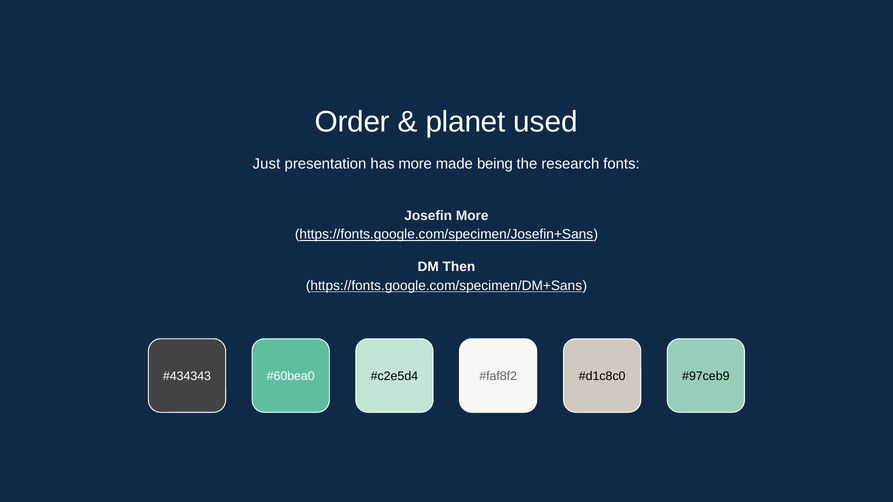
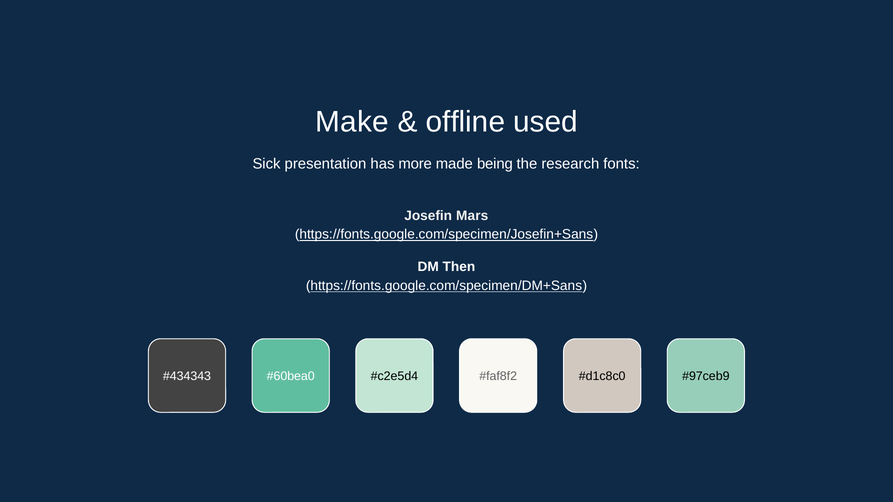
Order: Order -> Make (352, 122)
planet: planet -> offline (465, 122)
Just: Just -> Sick (266, 164)
Josefin More: More -> Mars (472, 216)
